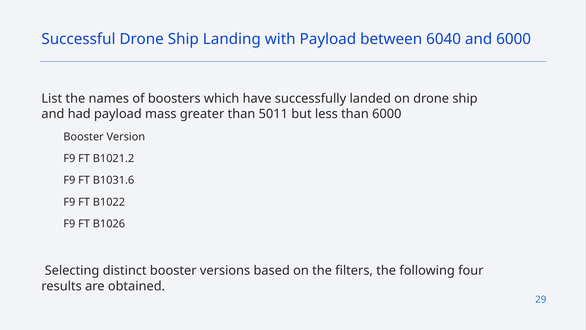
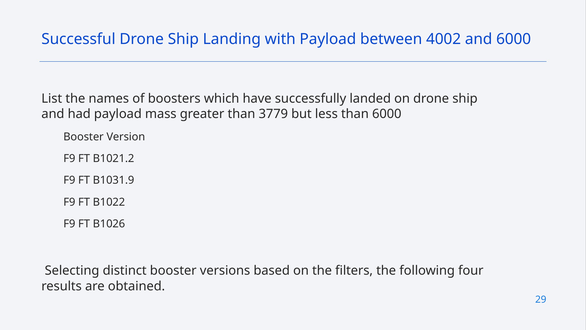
6040: 6040 -> 4002 (444, 39)
5011: 5011 -> 3779 (273, 114)
B1031.6: B1031.6 -> B1031.9 (114, 180)
